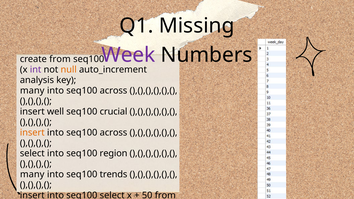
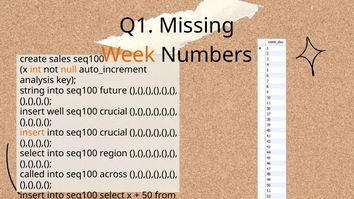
Week colour: purple -> orange (128, 55)
create from: from -> sales (60, 59)
int colour: purple -> orange (36, 70)
many: many -> string (32, 91)
across: across -> future (113, 91)
across: across -> crucial (114, 133)
many: many -> called (32, 175)
trends: trends -> across (113, 175)
